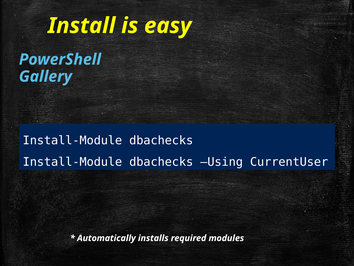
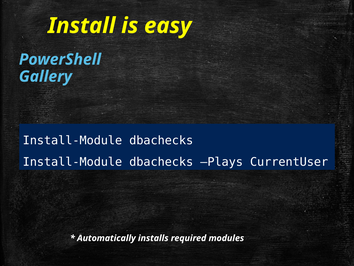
Using: Using -> Plays (222, 162)
